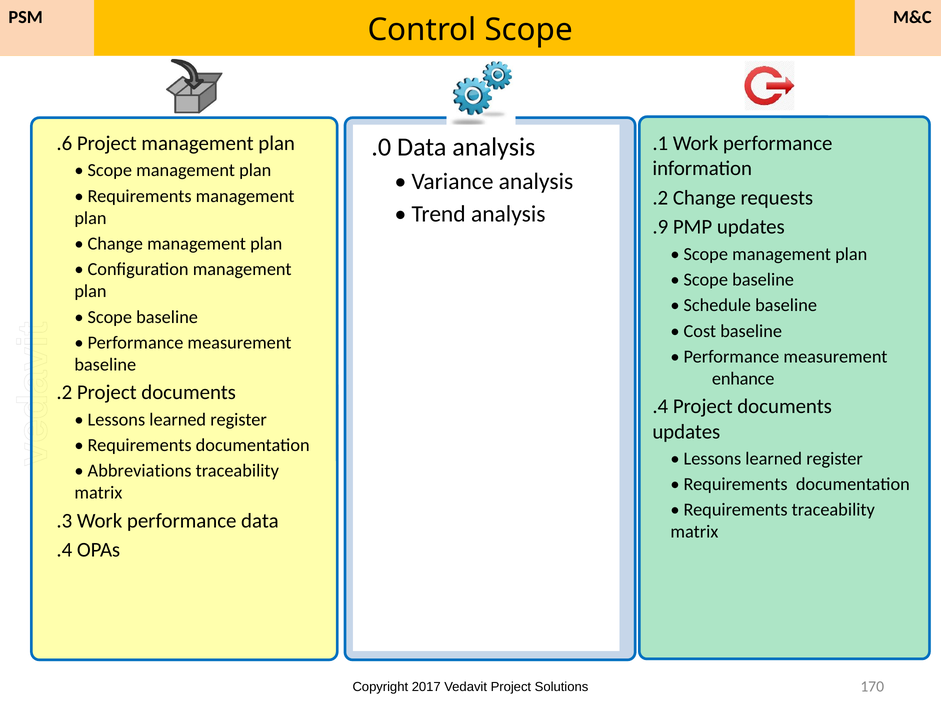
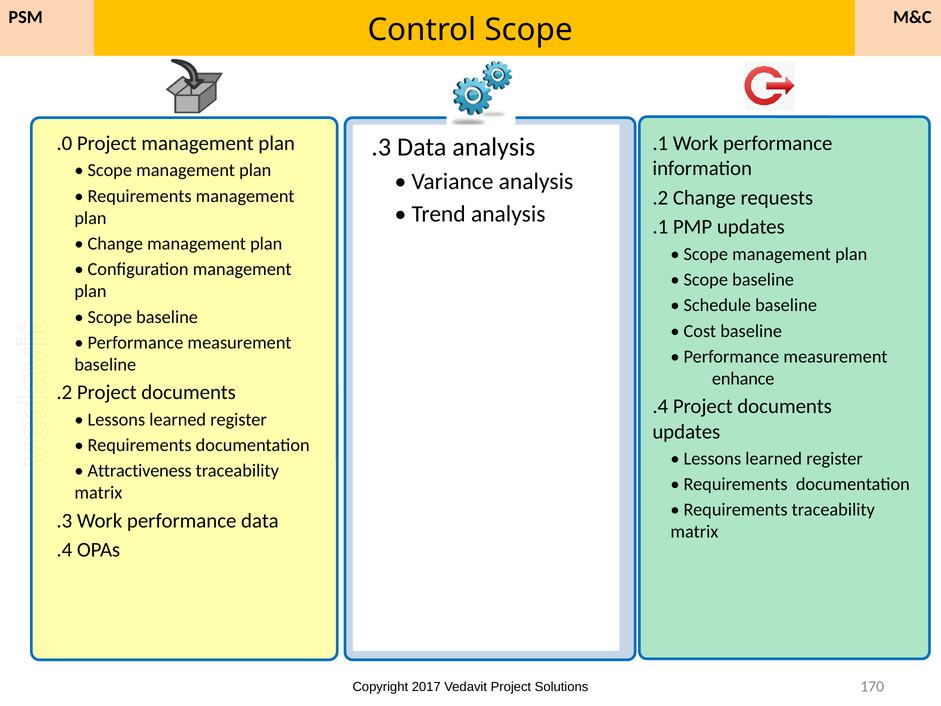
.0: .0 -> .3 (381, 147)
.6: .6 -> .0 (64, 143)
.9: .9 -> .1 (660, 227)
Abbreviations: Abbreviations -> Attractiveness (140, 471)
